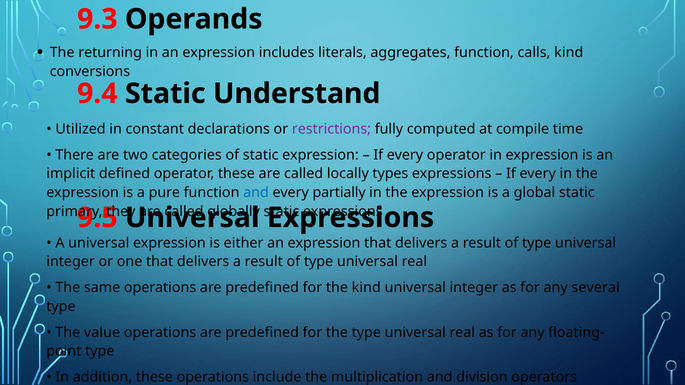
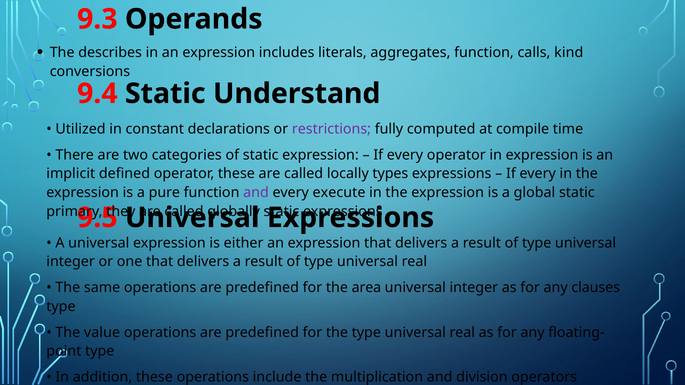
returning: returning -> describes (110, 53)
and colour: blue -> purple (256, 193)
partially: partially -> execute (339, 193)
the kind: kind -> area (366, 288)
several: several -> clauses (596, 288)
